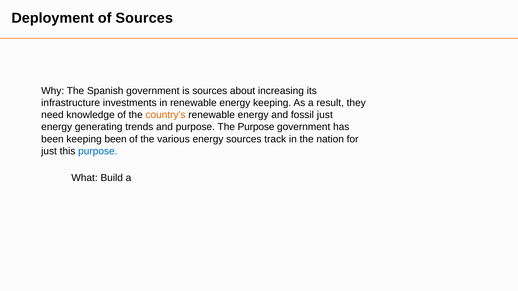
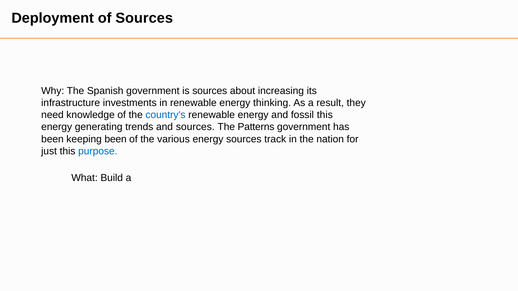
energy keeping: keeping -> thinking (272, 103)
country's colour: orange -> blue (165, 115)
fossil just: just -> this (325, 115)
and purpose: purpose -> sources (195, 127)
The Purpose: Purpose -> Patterns (256, 127)
